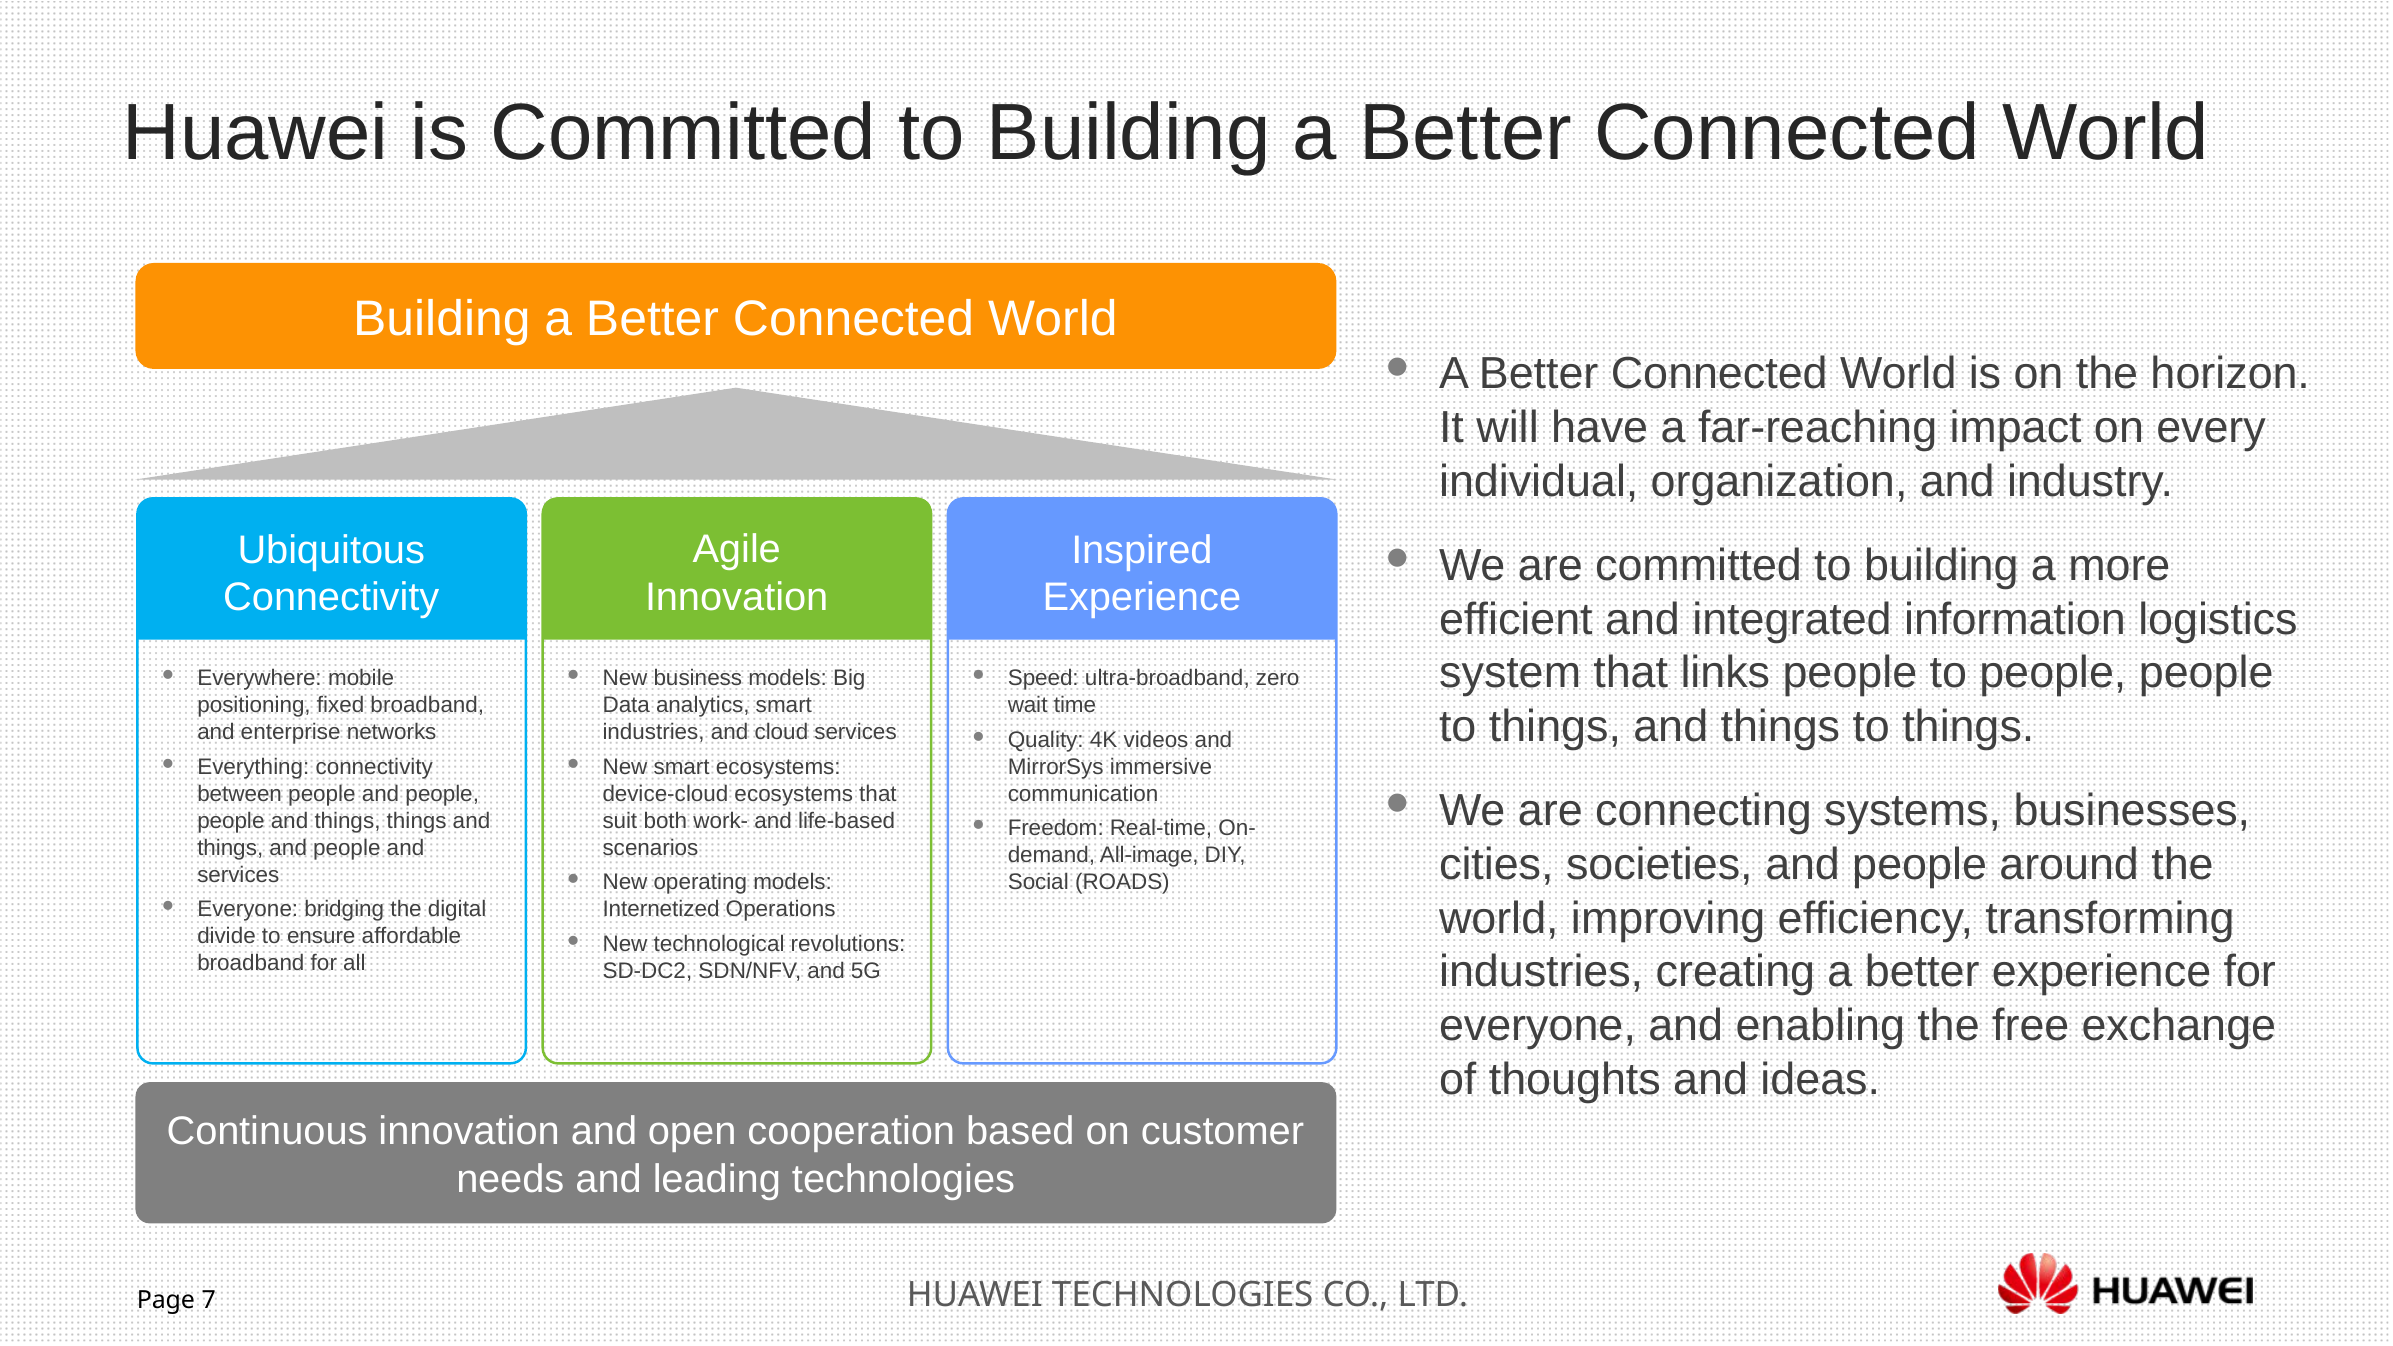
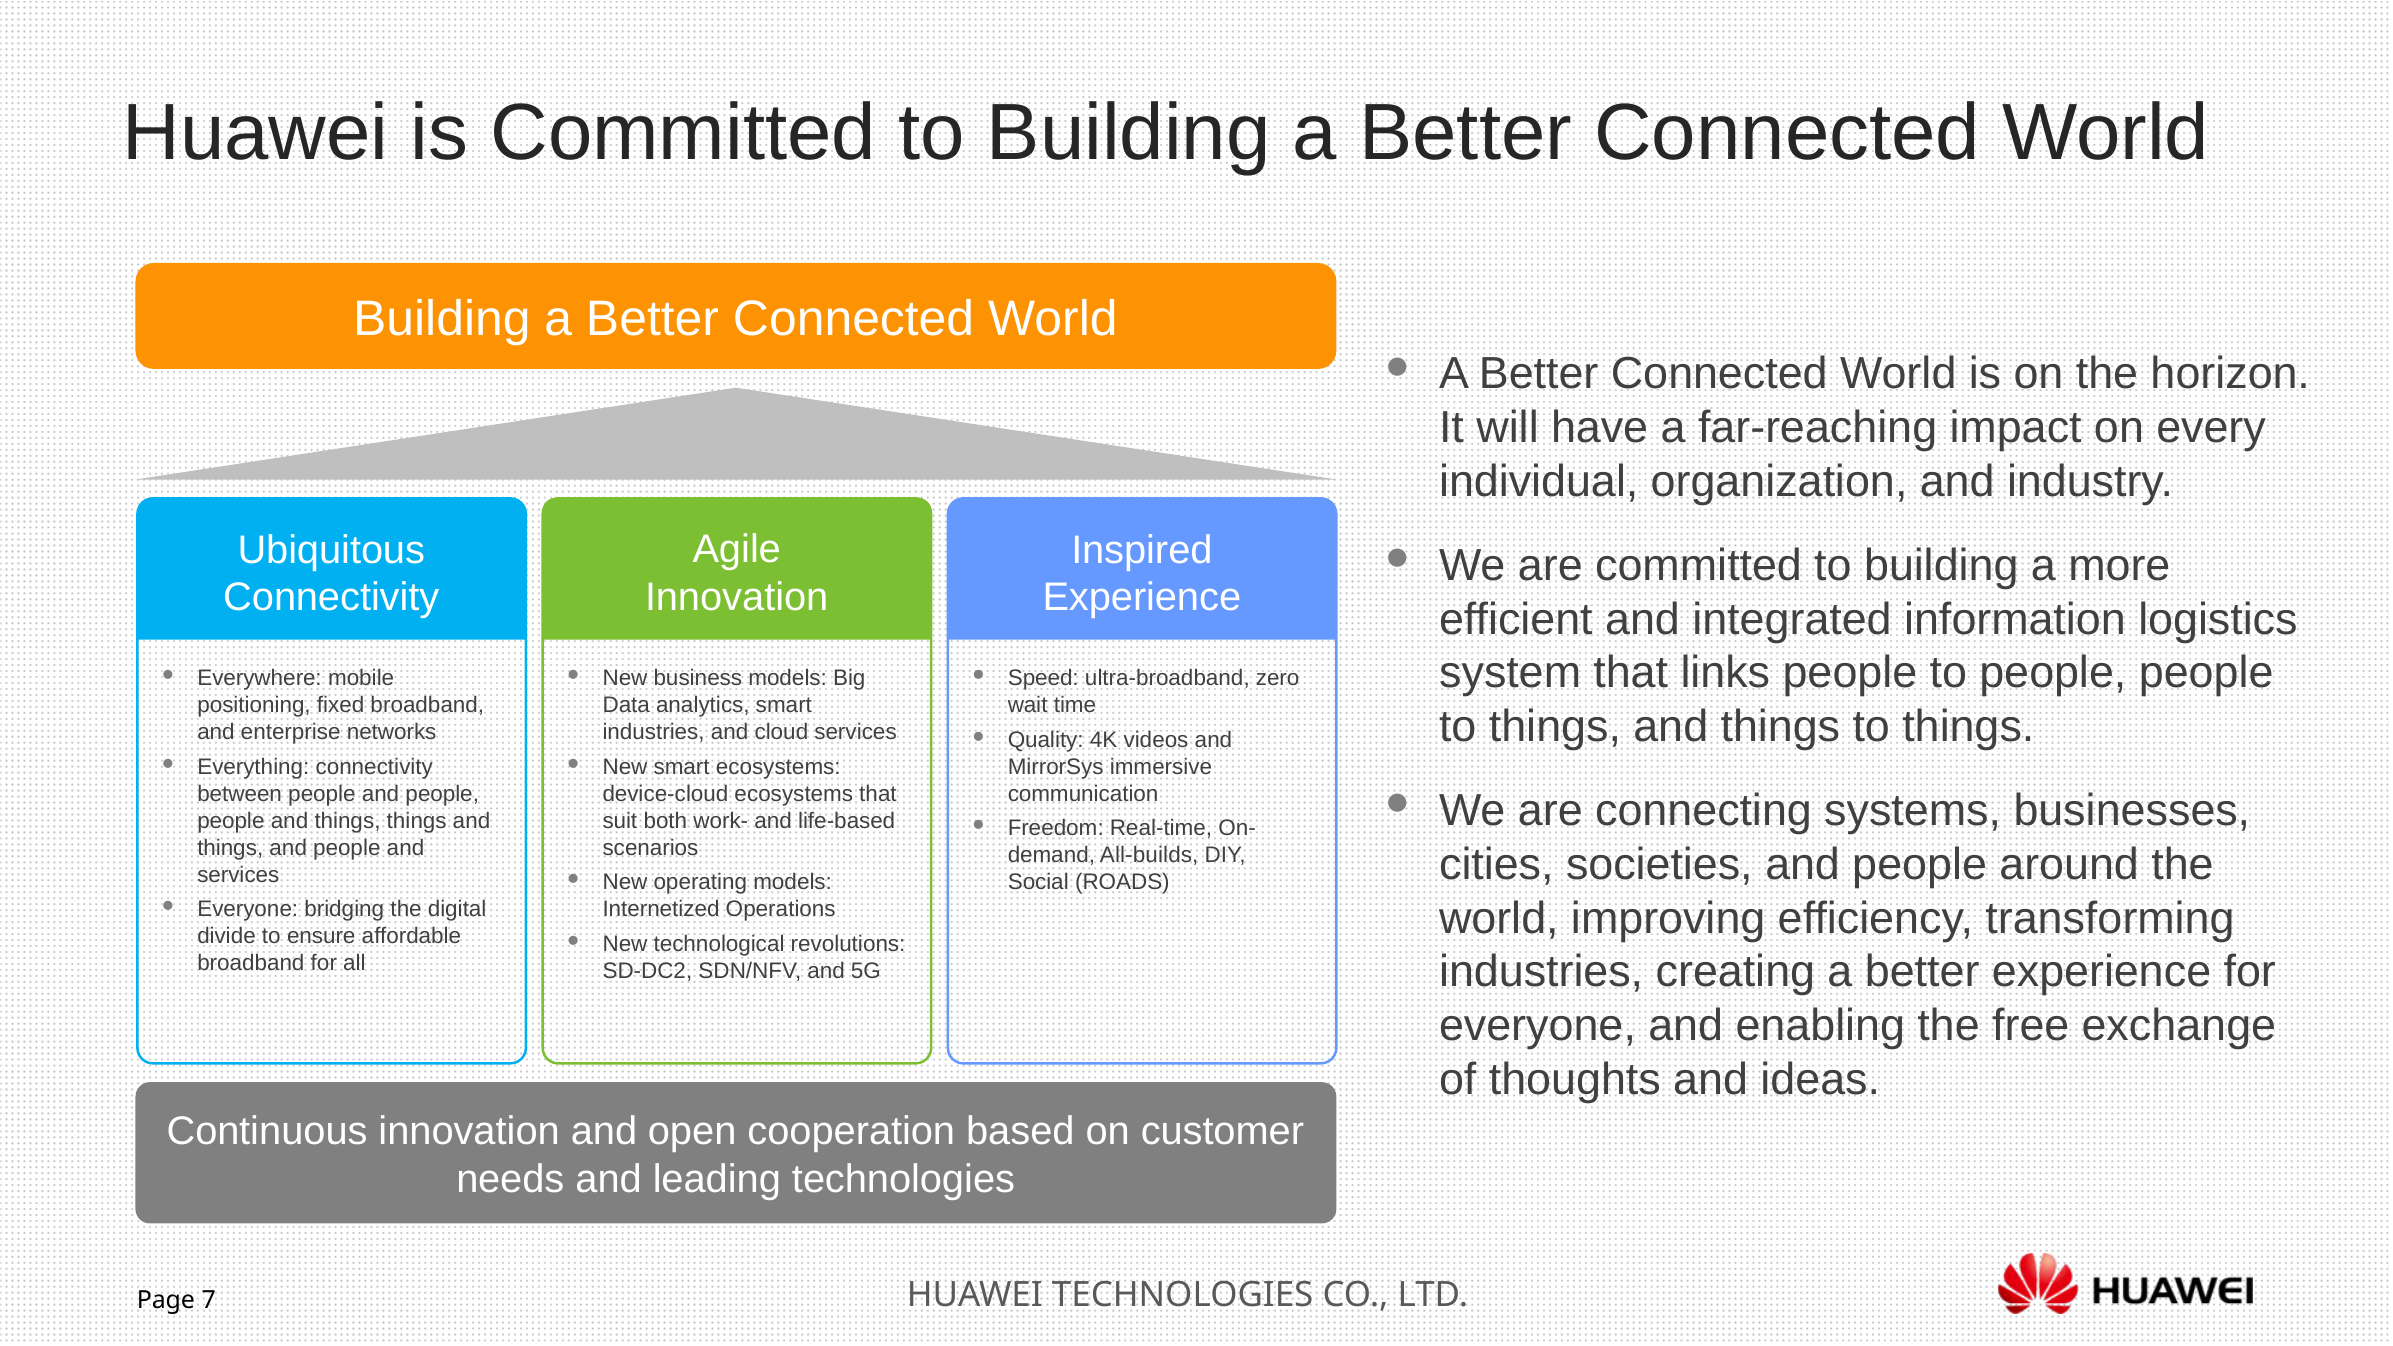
All-image: All-image -> All-builds (1149, 855)
